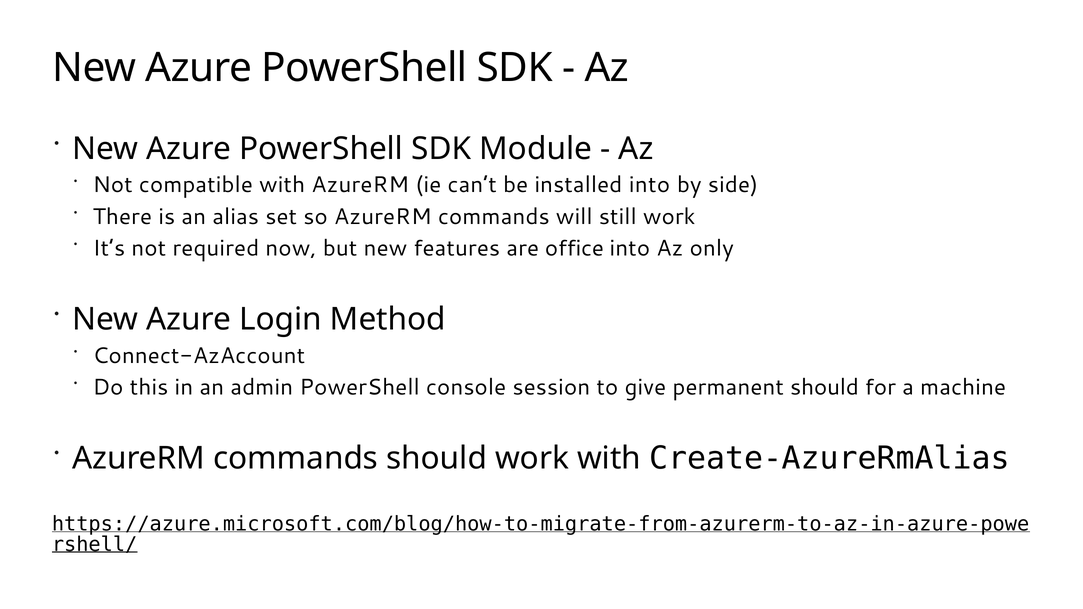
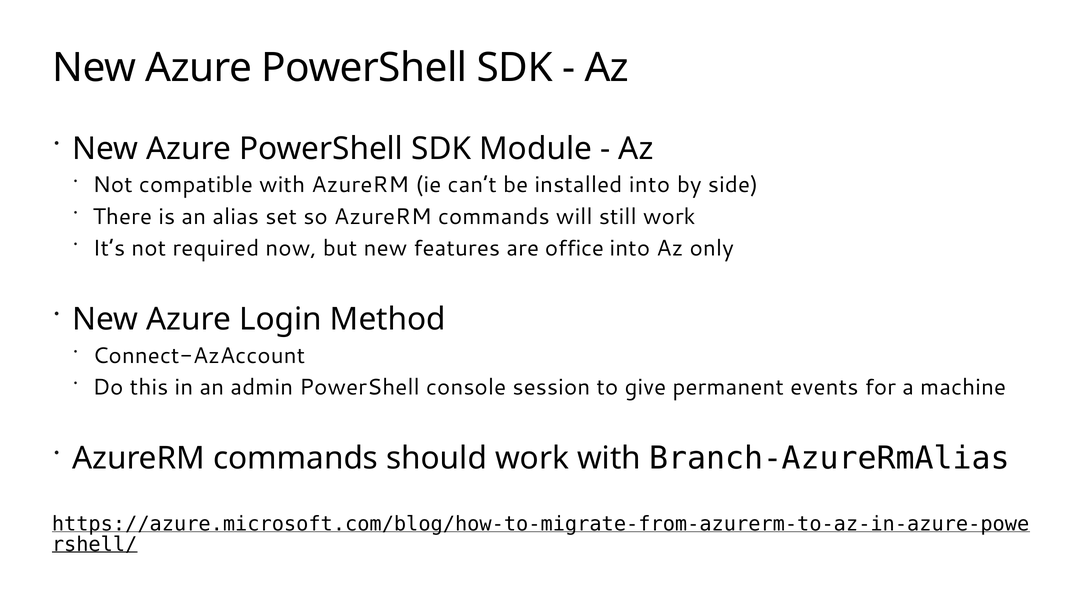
permanent should: should -> events (824, 387)
Create-AzureRmAlias: Create-AzureRmAlias -> Branch-AzureRmAlias (829, 458)
